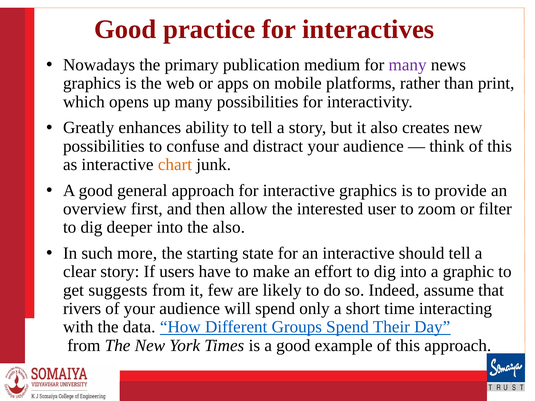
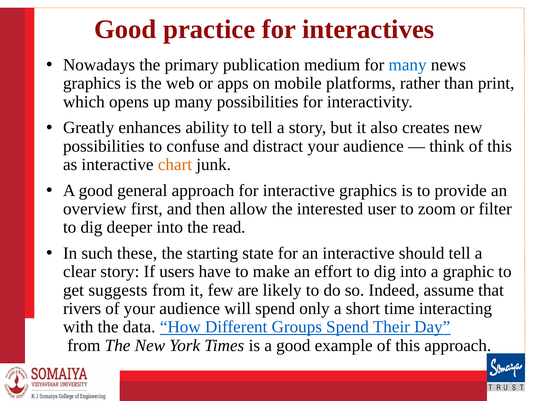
many colour: purple -> blue (408, 65)
the also: also -> read (229, 227)
more: more -> these (137, 253)
